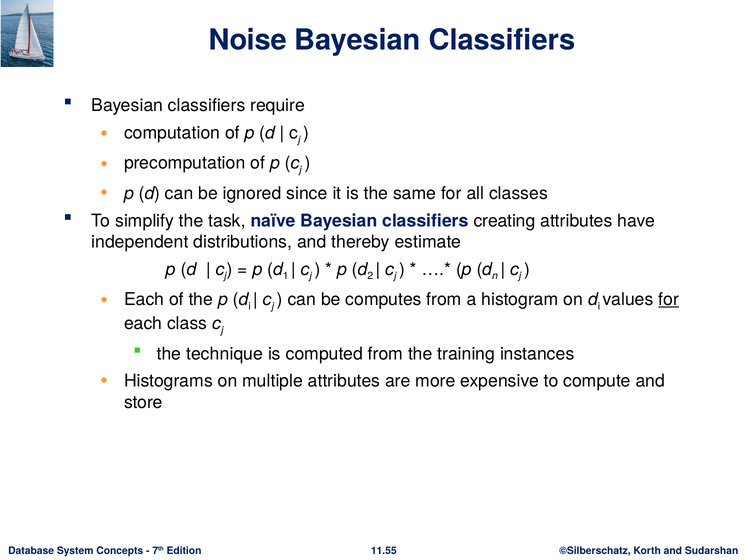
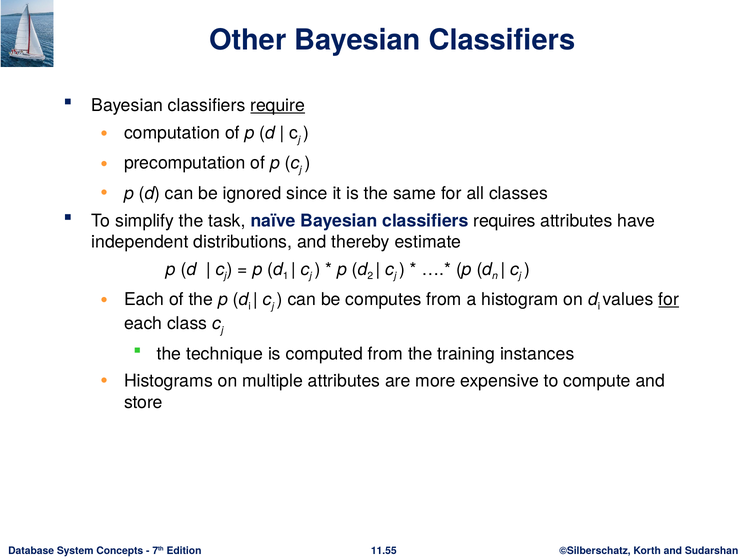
Noise: Noise -> Other (248, 40)
require underline: none -> present (278, 105)
creating: creating -> requires (505, 221)
